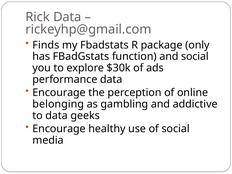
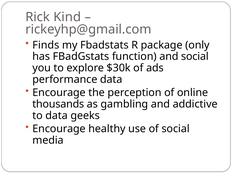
Rick Data: Data -> Kind (67, 17)
belonging: belonging -> thousands (58, 104)
